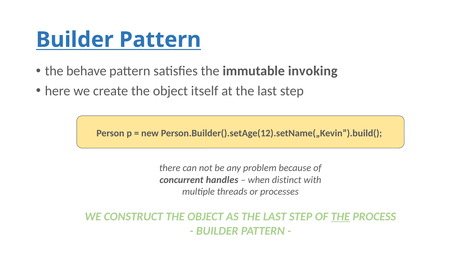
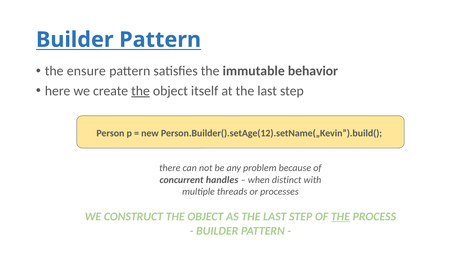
behave: behave -> ensure (86, 71)
invoking: invoking -> behavior (313, 71)
the underline: none -> present (140, 91)
